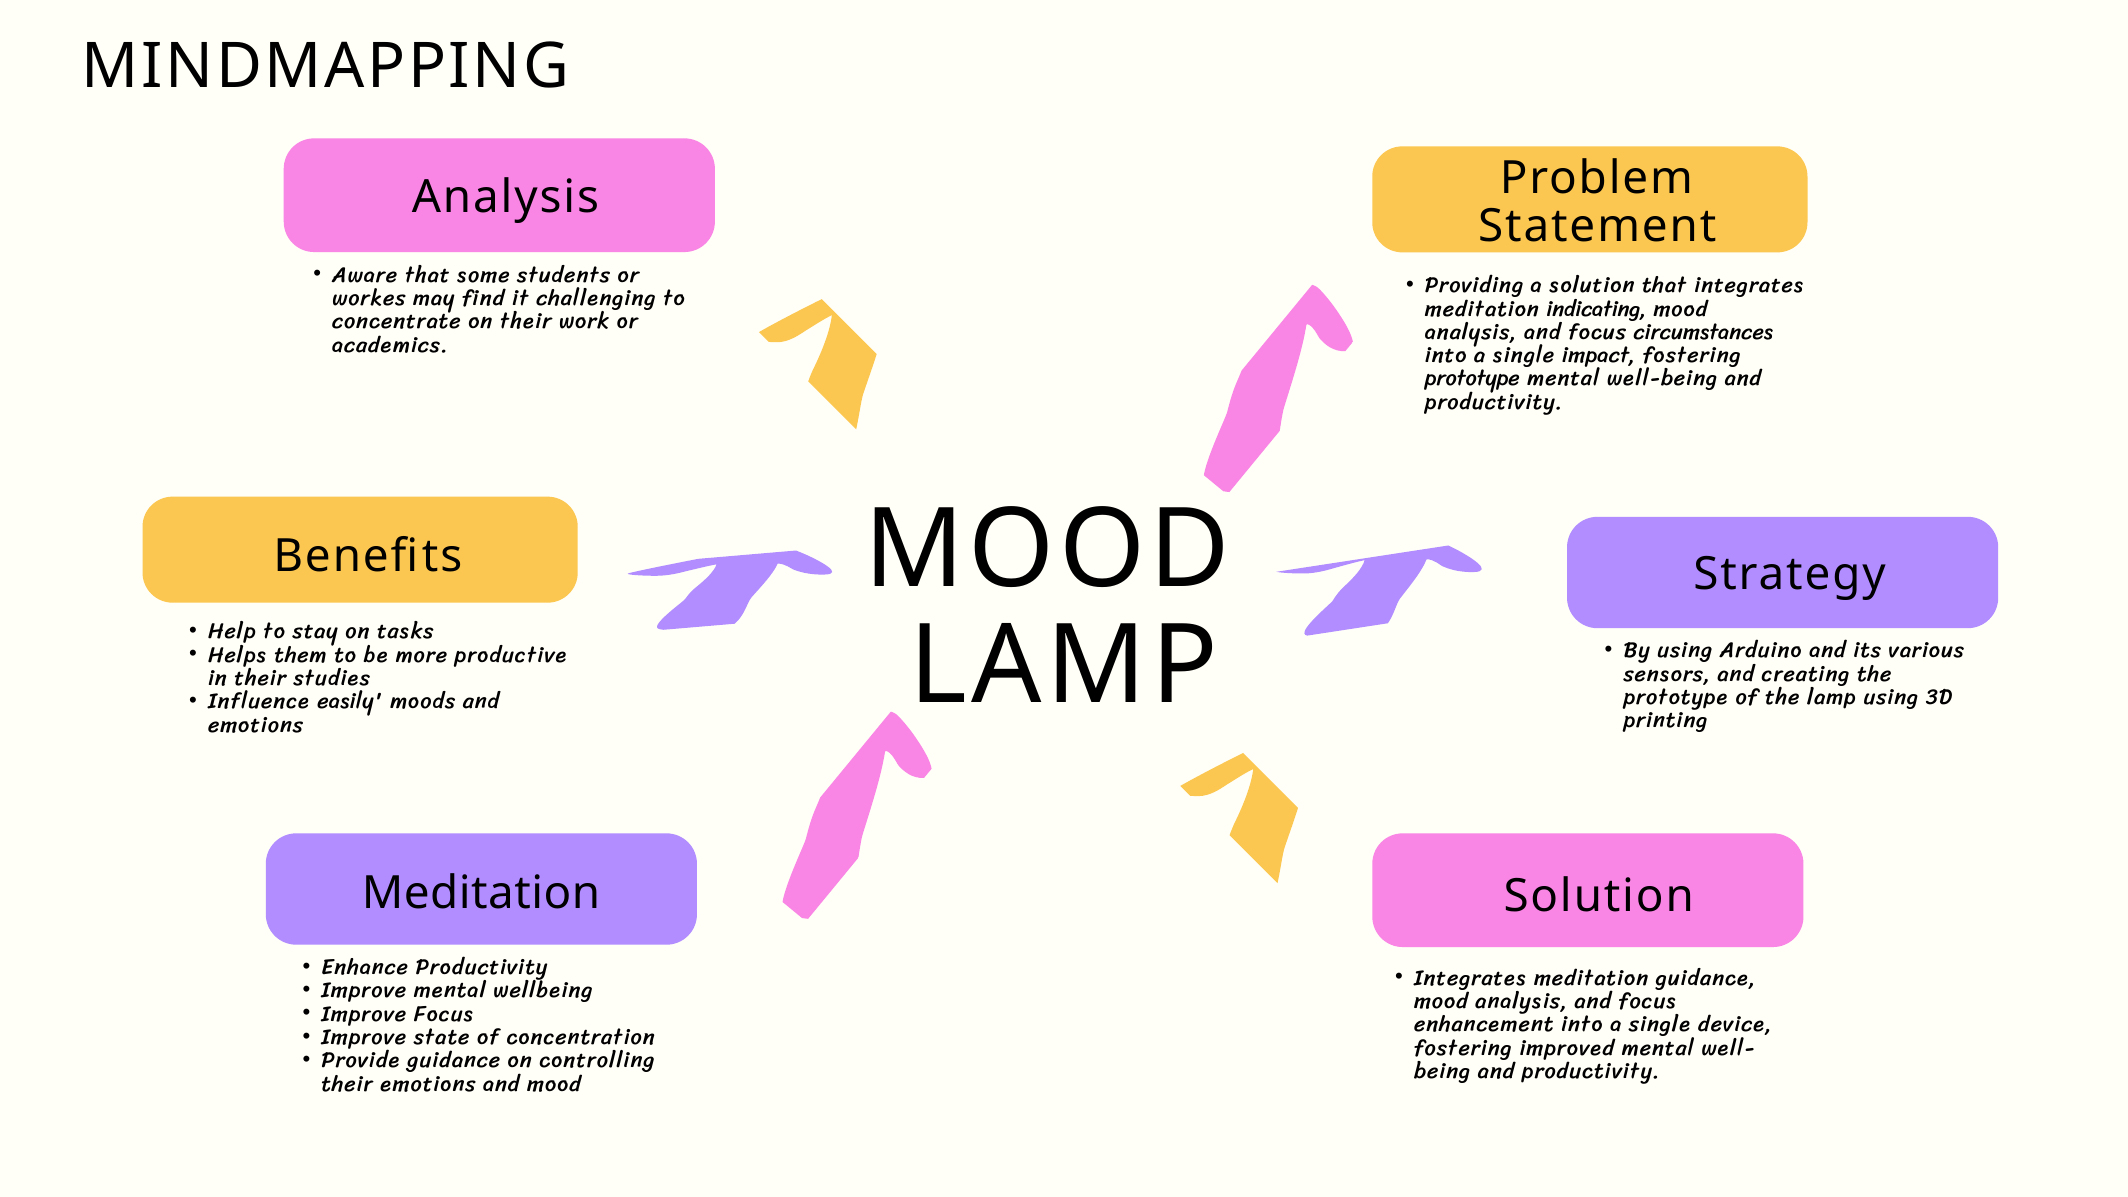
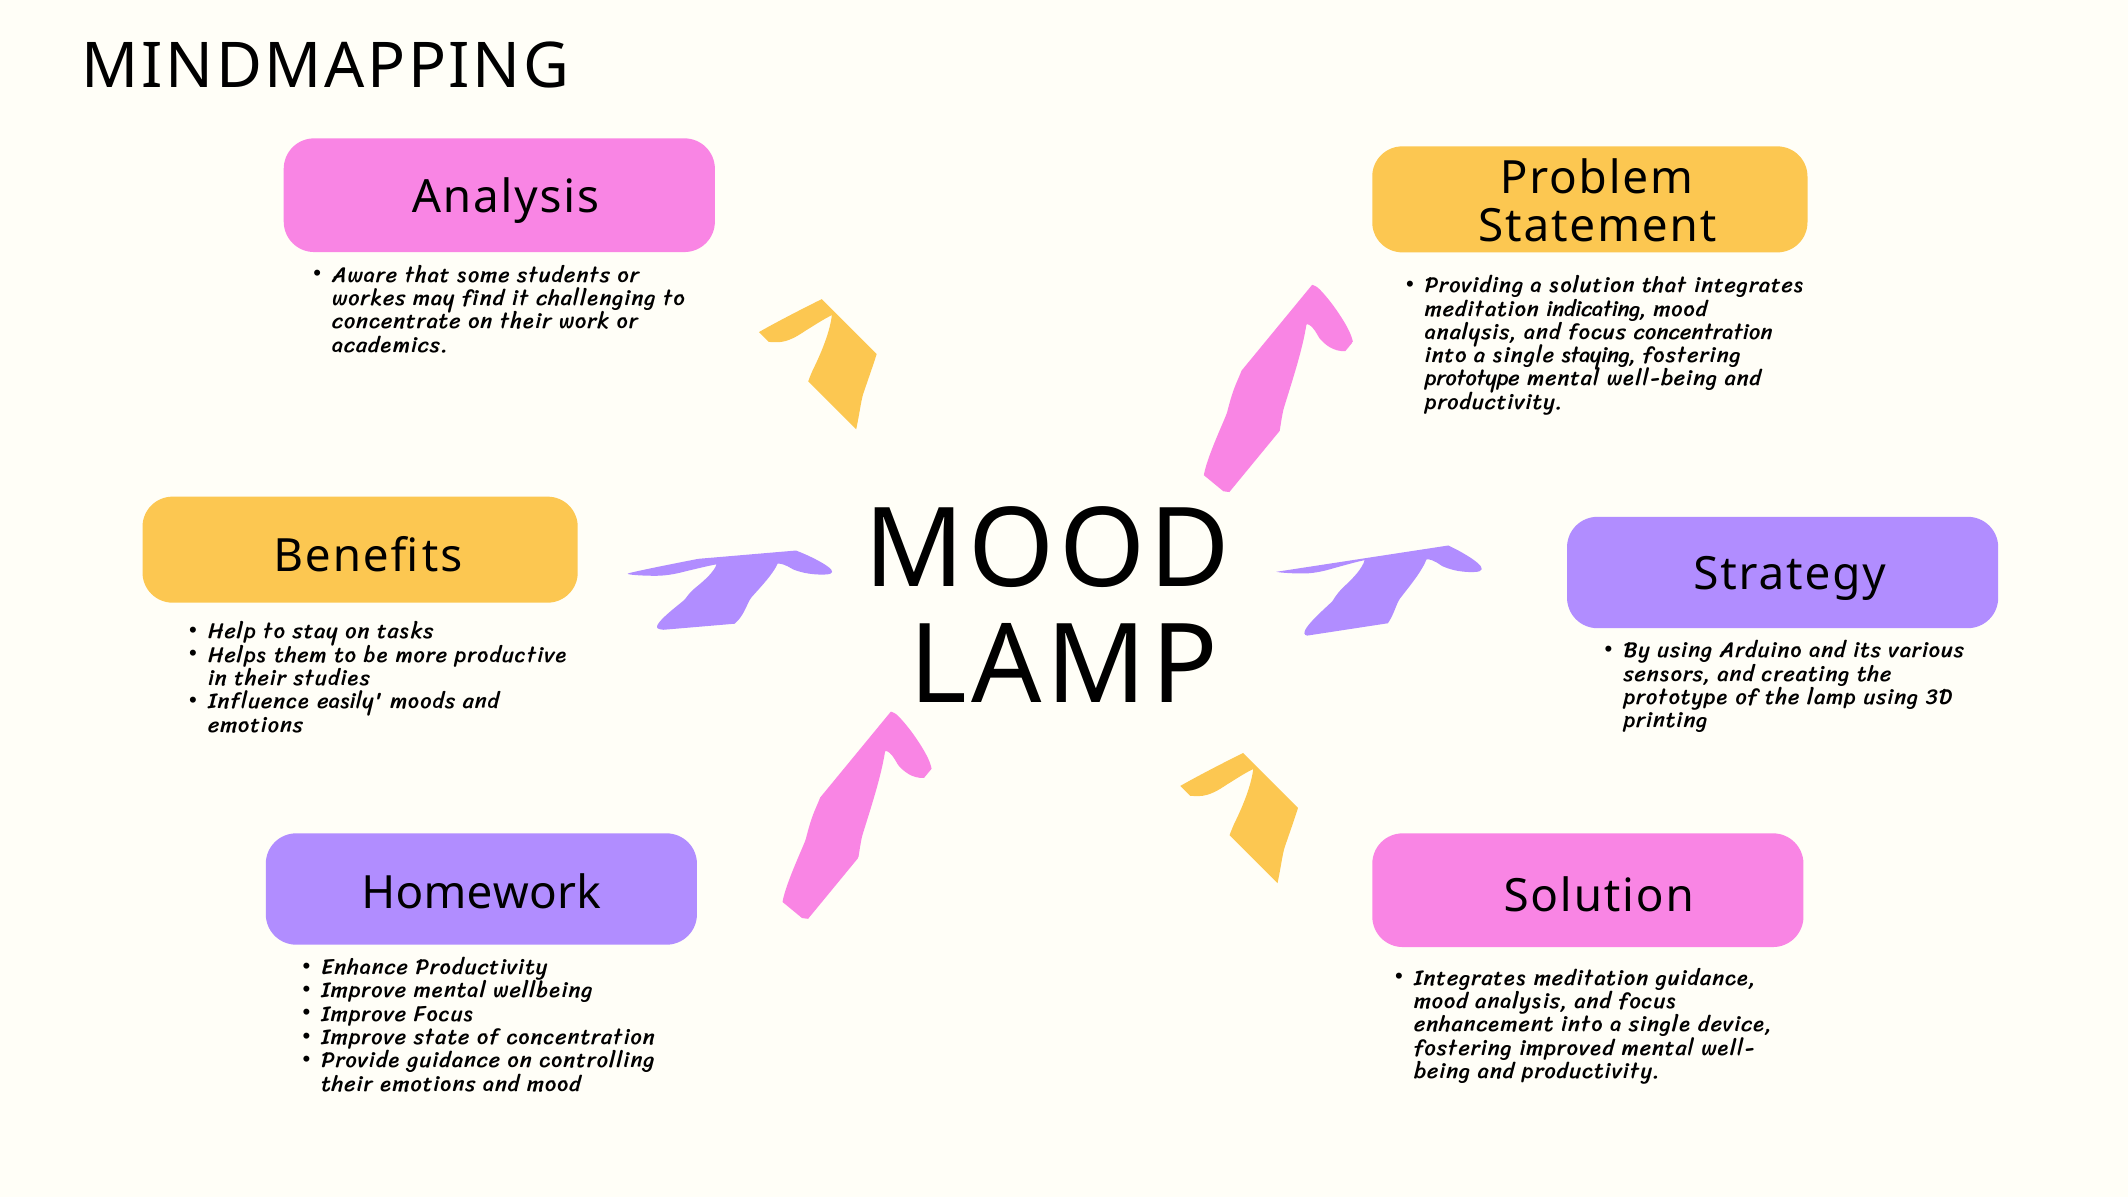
focus circumstances: circumstances -> concentration (1703, 332)
impact: impact -> staying (1599, 355)
Meditation: Meditation -> Homework (481, 894)
